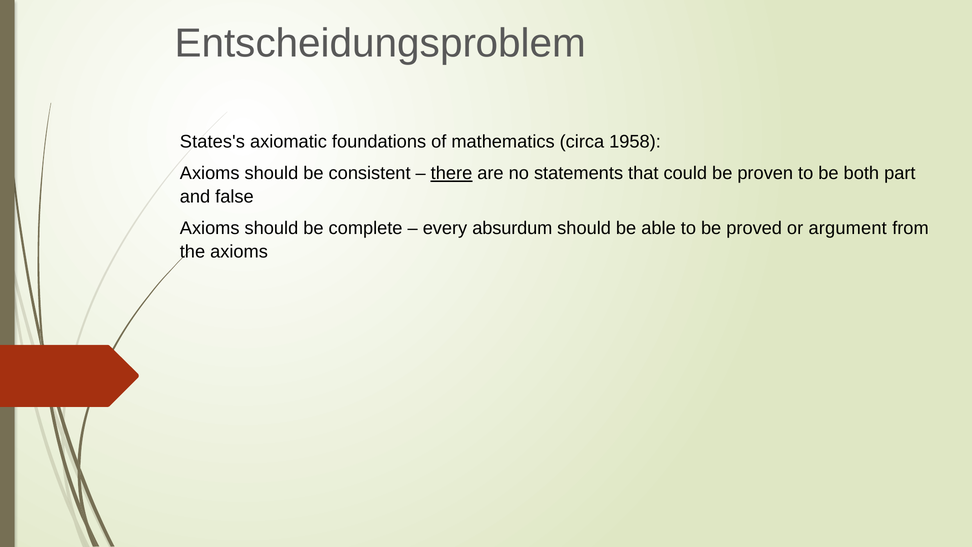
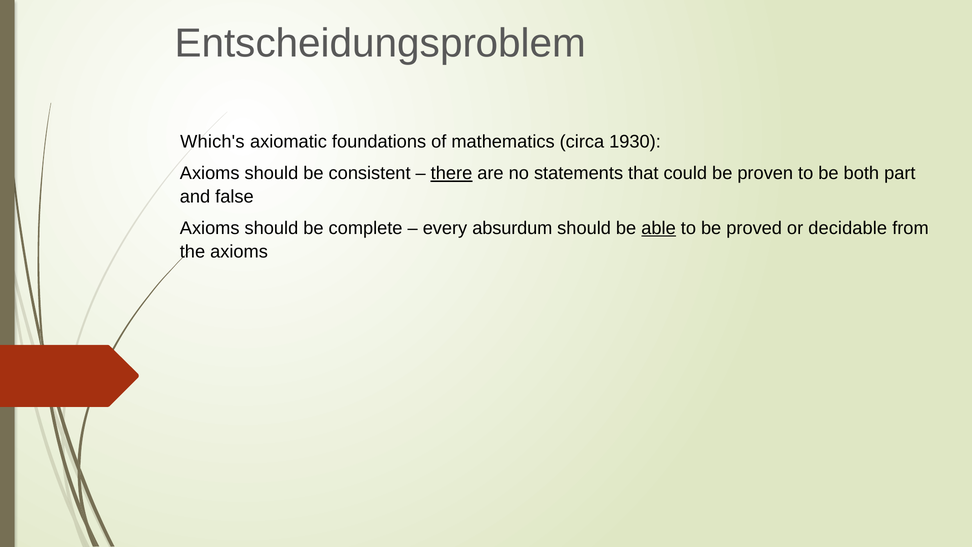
States's: States's -> Which's (212, 142)
1958: 1958 -> 1930 (635, 142)
able underline: none -> present (659, 228)
argument: argument -> decidable (848, 228)
